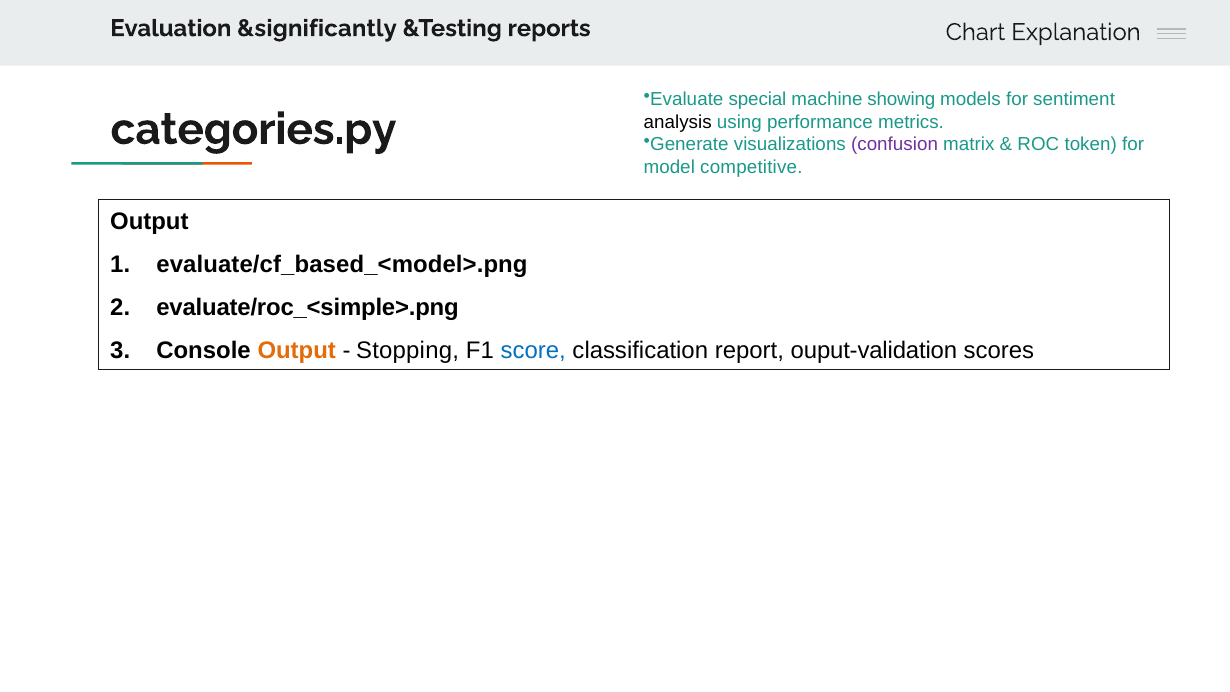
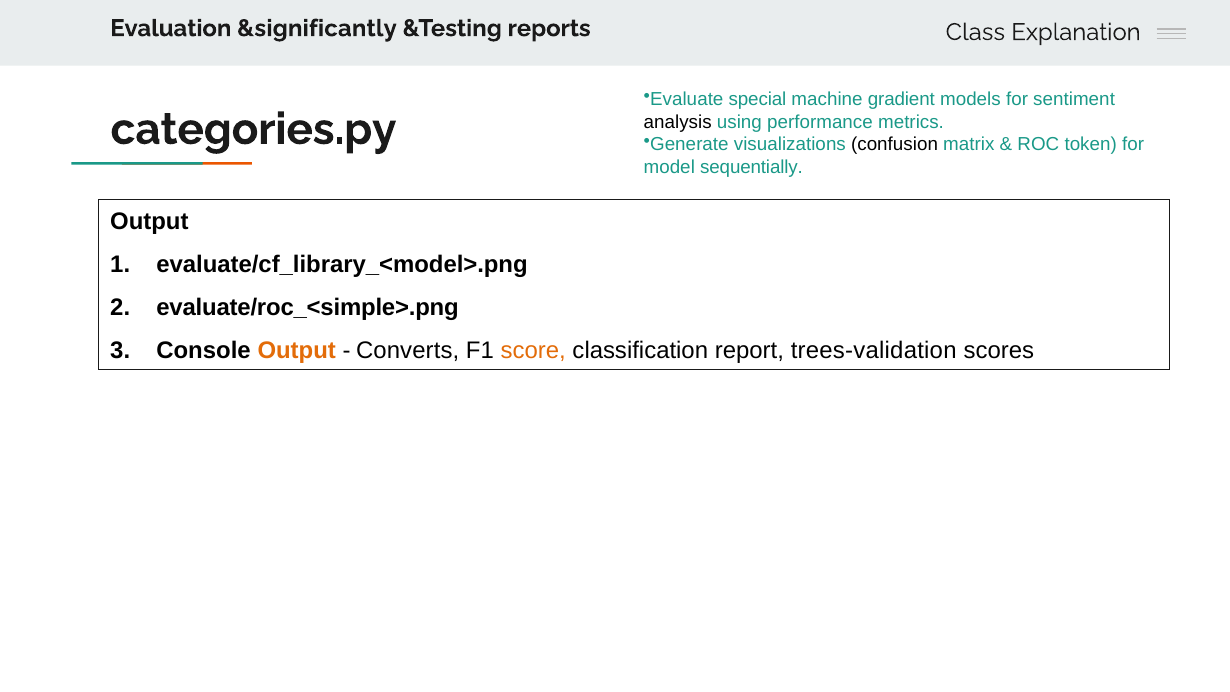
Chart: Chart -> Class (975, 32)
showing: showing -> gradient (901, 100)
confusion colour: purple -> black (895, 145)
competitive: competitive -> sequentially (752, 167)
evaluate/cf_based_<model>.png: evaluate/cf_based_<model>.png -> evaluate/cf_library_<model>.png (342, 264)
Stopping: Stopping -> Converts (408, 351)
score colour: blue -> orange (533, 351)
ouput-validation: ouput-validation -> trees-validation (874, 351)
